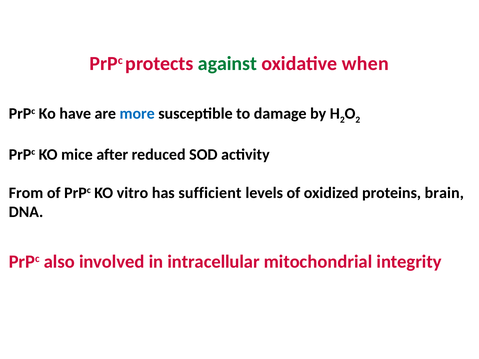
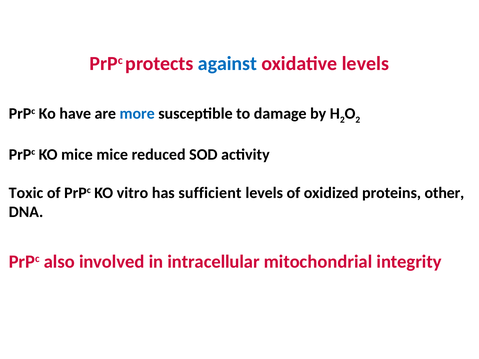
against colour: green -> blue (227, 64)
oxidative when: when -> levels (365, 64)
mice after: after -> mice (112, 155)
From: From -> Toxic (26, 193)
brain: brain -> other (444, 193)
